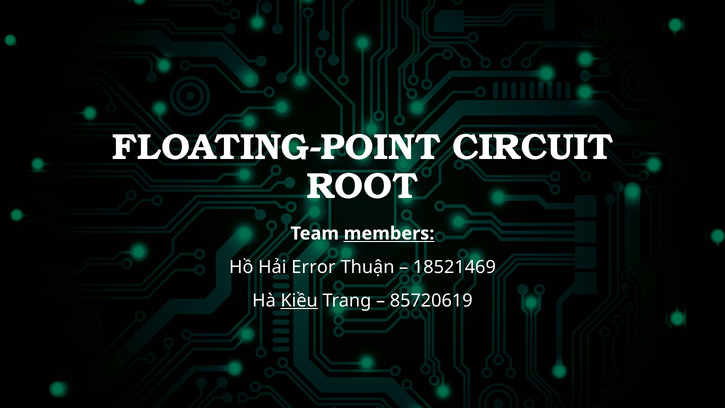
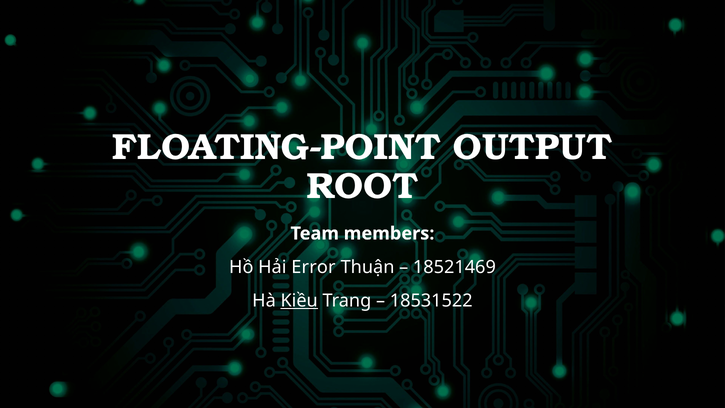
CIRCUIT: CIRCUIT -> OUTPUT (532, 147)
members underline: present -> none (389, 233)
85720619: 85720619 -> 18531522 (431, 301)
